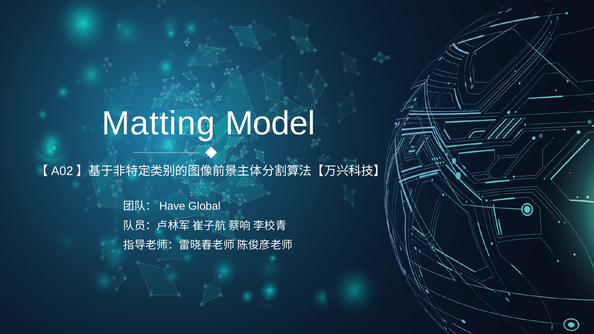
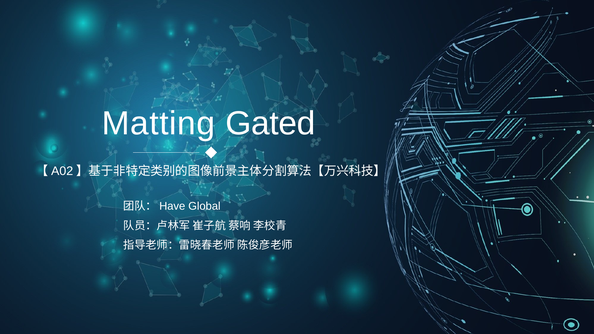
Model: Model -> Gated (270, 123)
